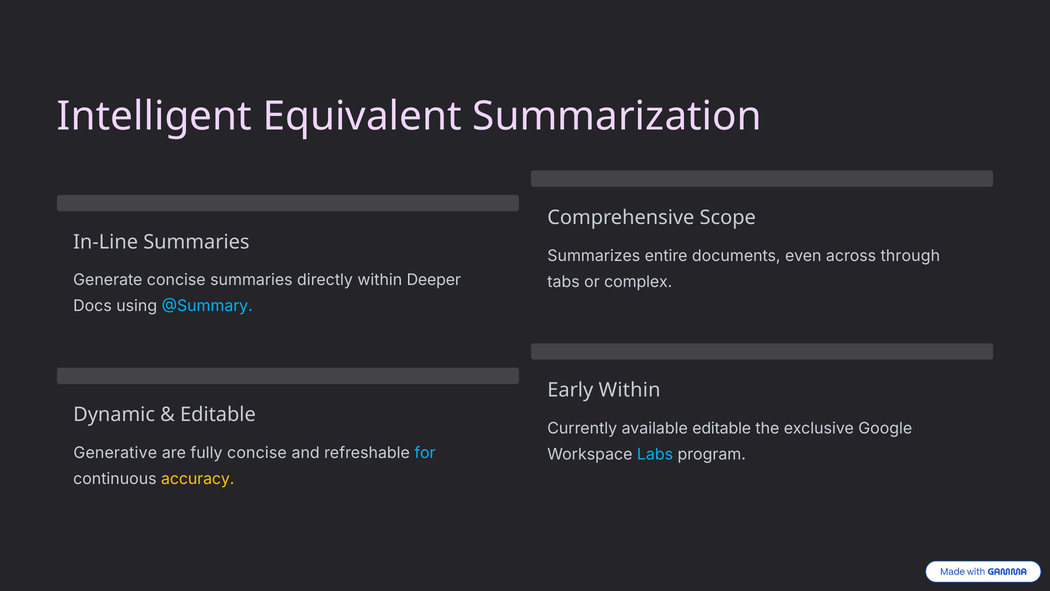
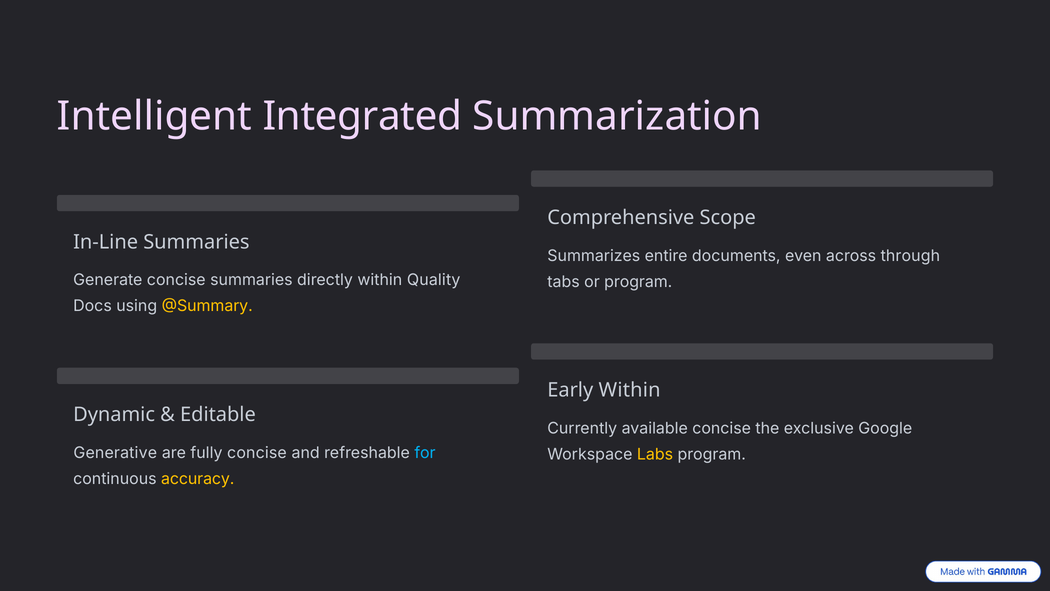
Equivalent: Equivalent -> Integrated (362, 116)
Deeper: Deeper -> Quality (434, 280)
or complex: complex -> program (638, 282)
@Summary colour: light blue -> yellow (207, 306)
available editable: editable -> concise (722, 428)
Labs colour: light blue -> yellow (655, 454)
